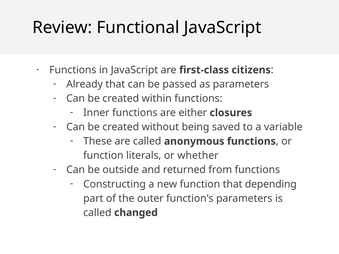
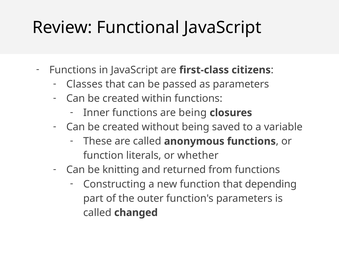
Already: Already -> Classes (84, 84)
are either: either -> being (193, 113)
outside: outside -> knitting (121, 170)
